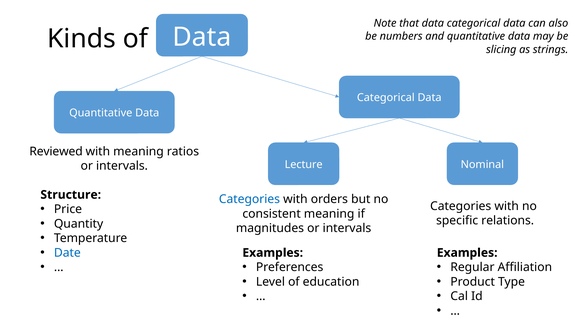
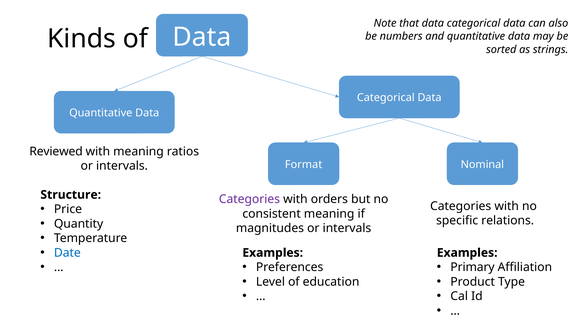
slicing: slicing -> sorted (501, 49)
Lecture: Lecture -> Format (304, 165)
Categories colour: blue -> purple (249, 199)
Regular: Regular -> Primary (472, 267)
